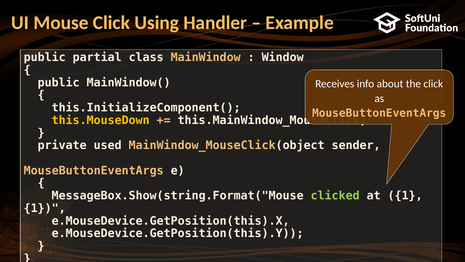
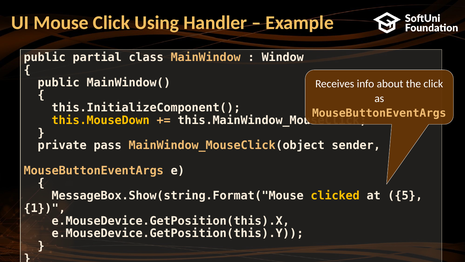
used: used -> pass (108, 145)
clicked colour: light green -> yellow (335, 195)
at 1: 1 -> 5 (405, 195)
